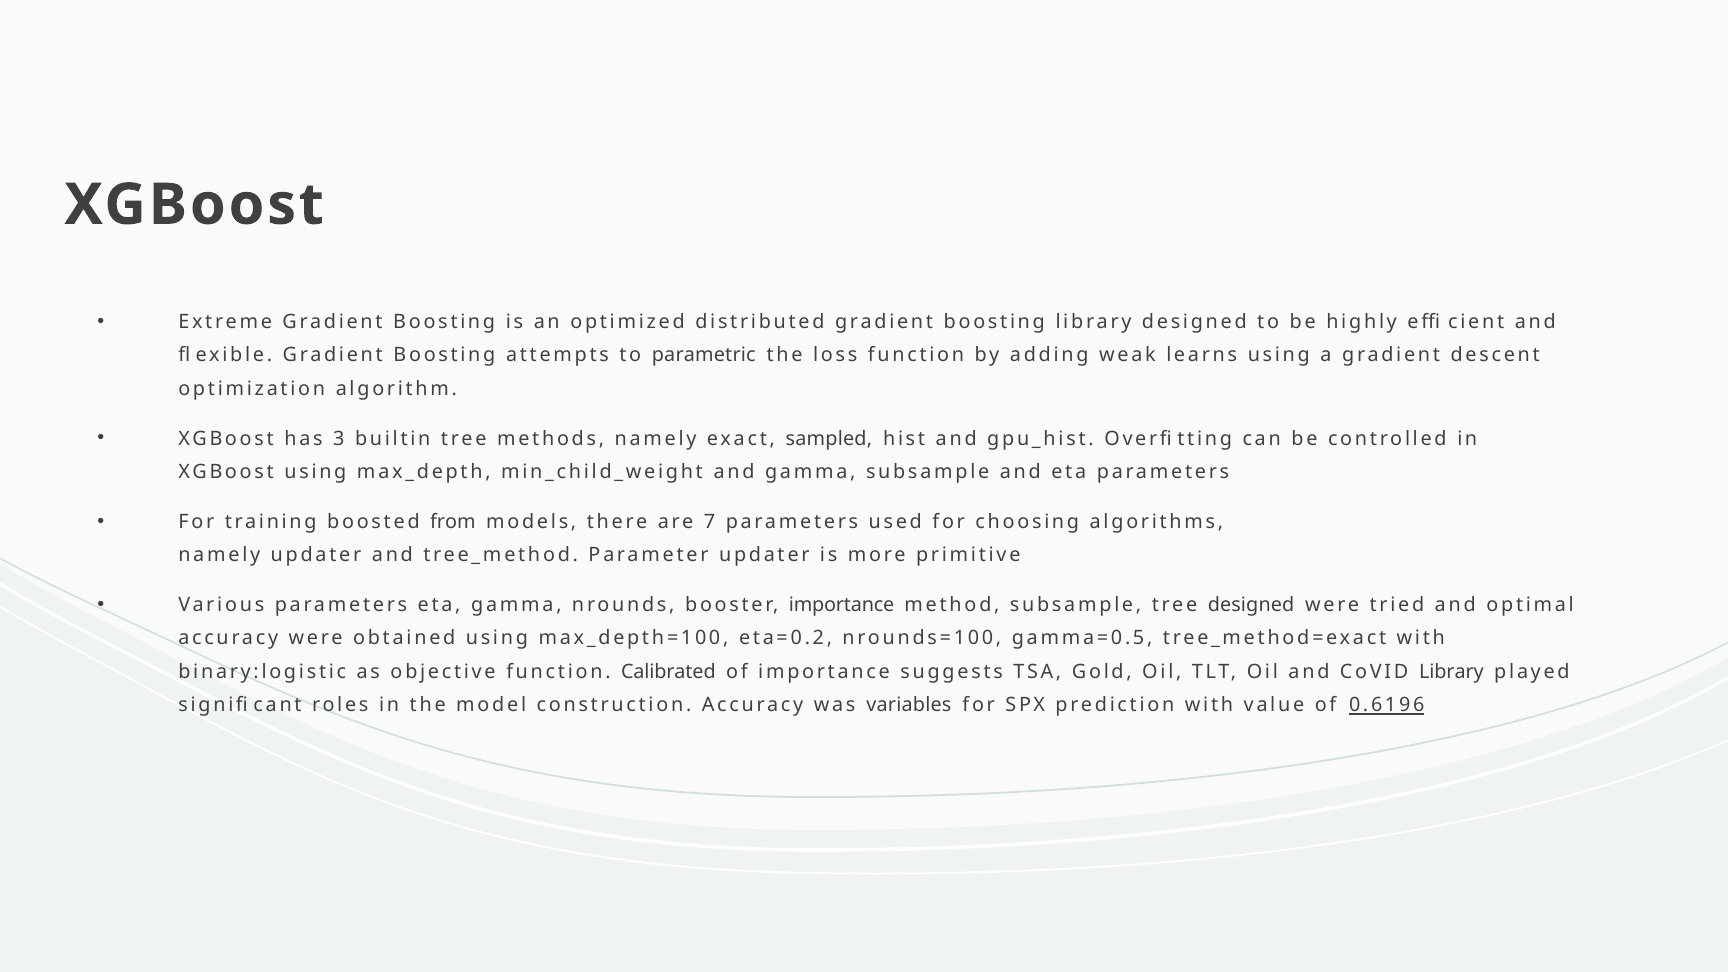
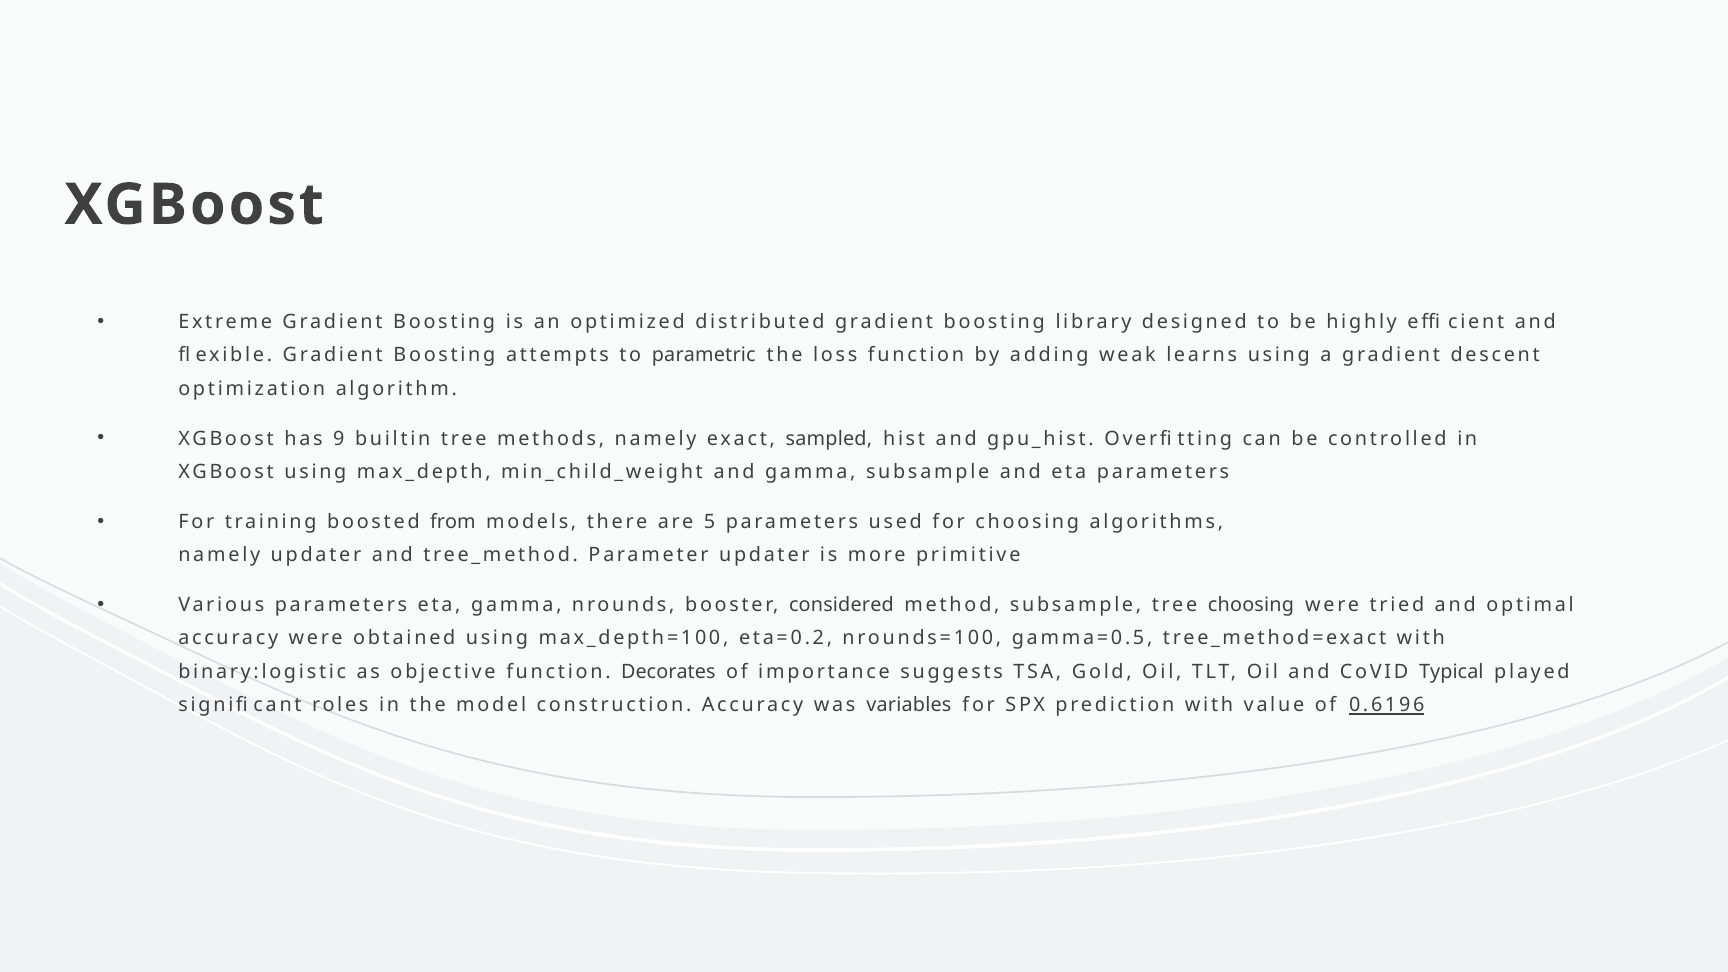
3: 3 -> 9 (339, 439)
7: 7 -> 5 (709, 522)
booster importance: importance -> considered (841, 605)
tree designed: designed -> choosing (1251, 605)
Calibrated: Calibrated -> Decorates (668, 672)
CoVID Library: Library -> Typical (1451, 672)
